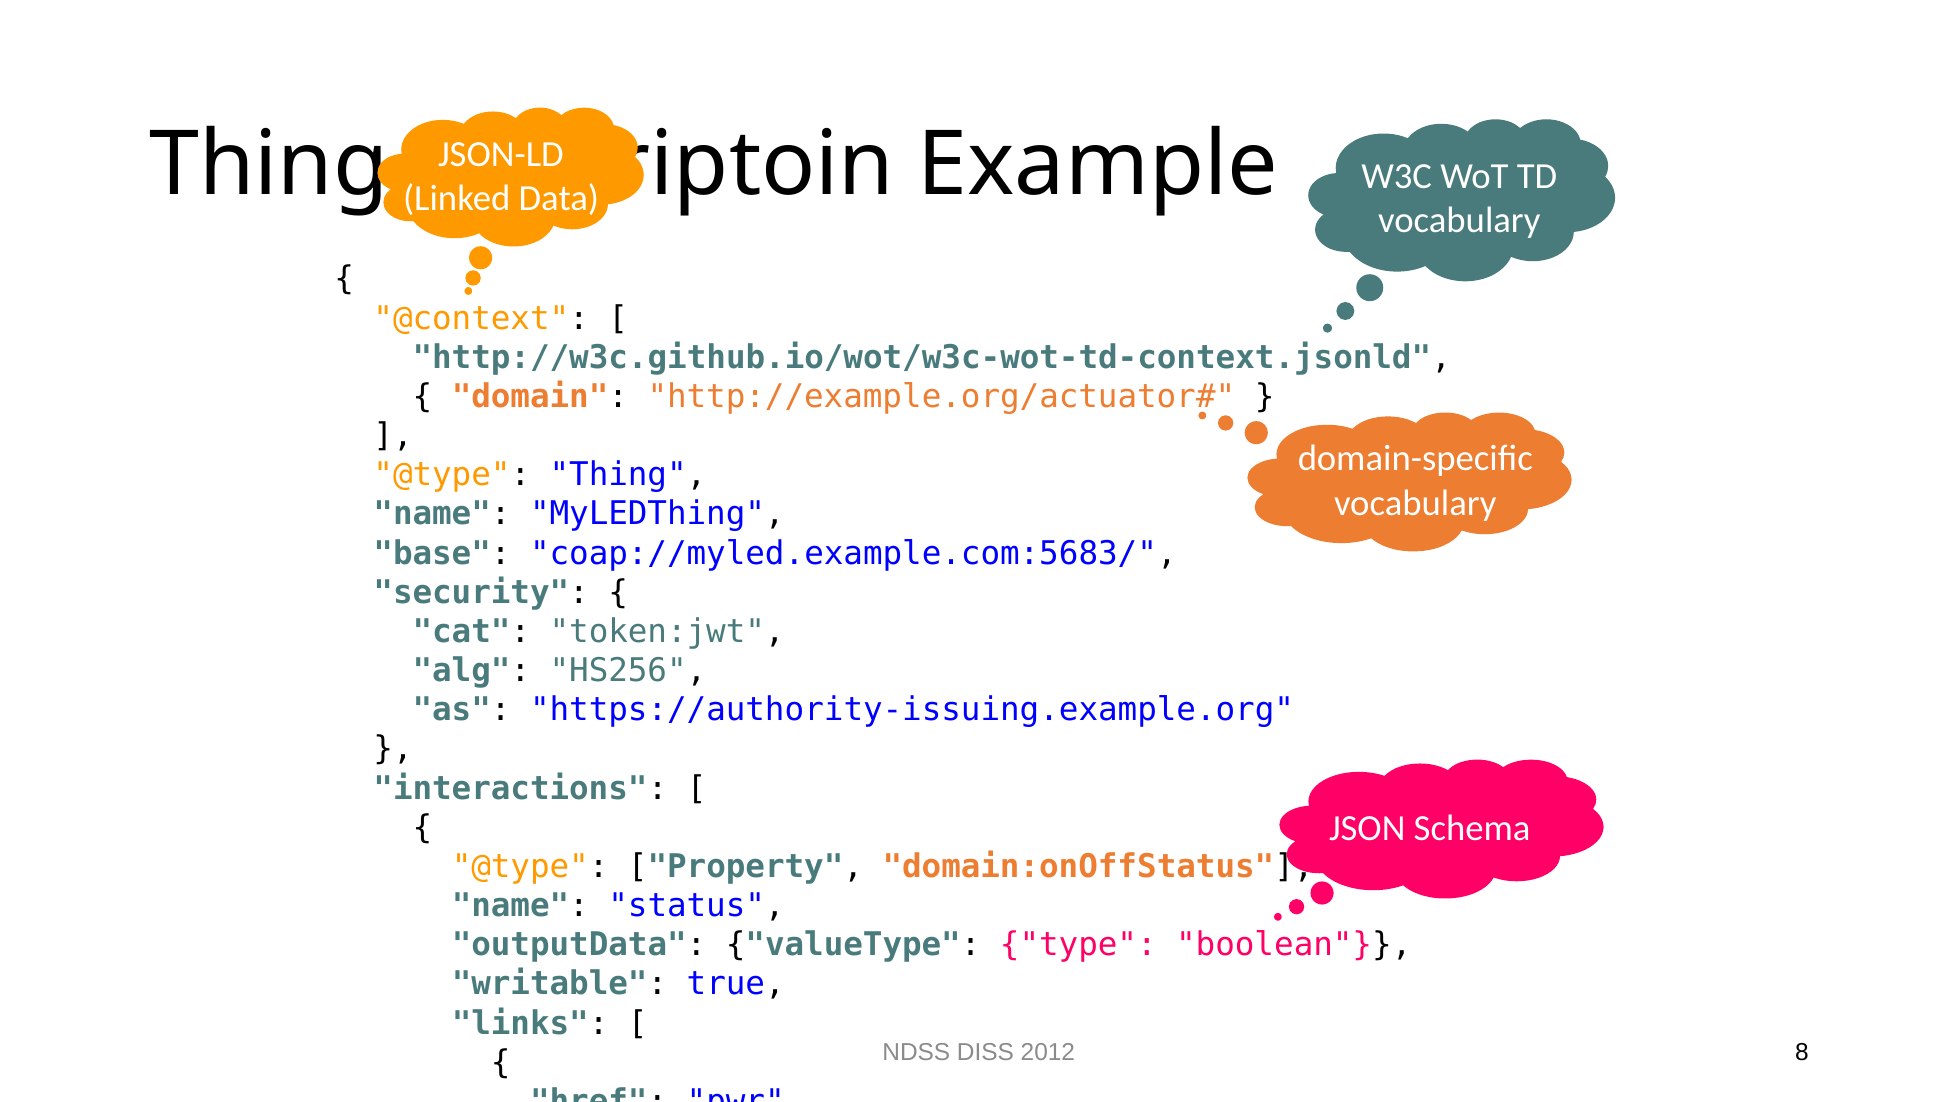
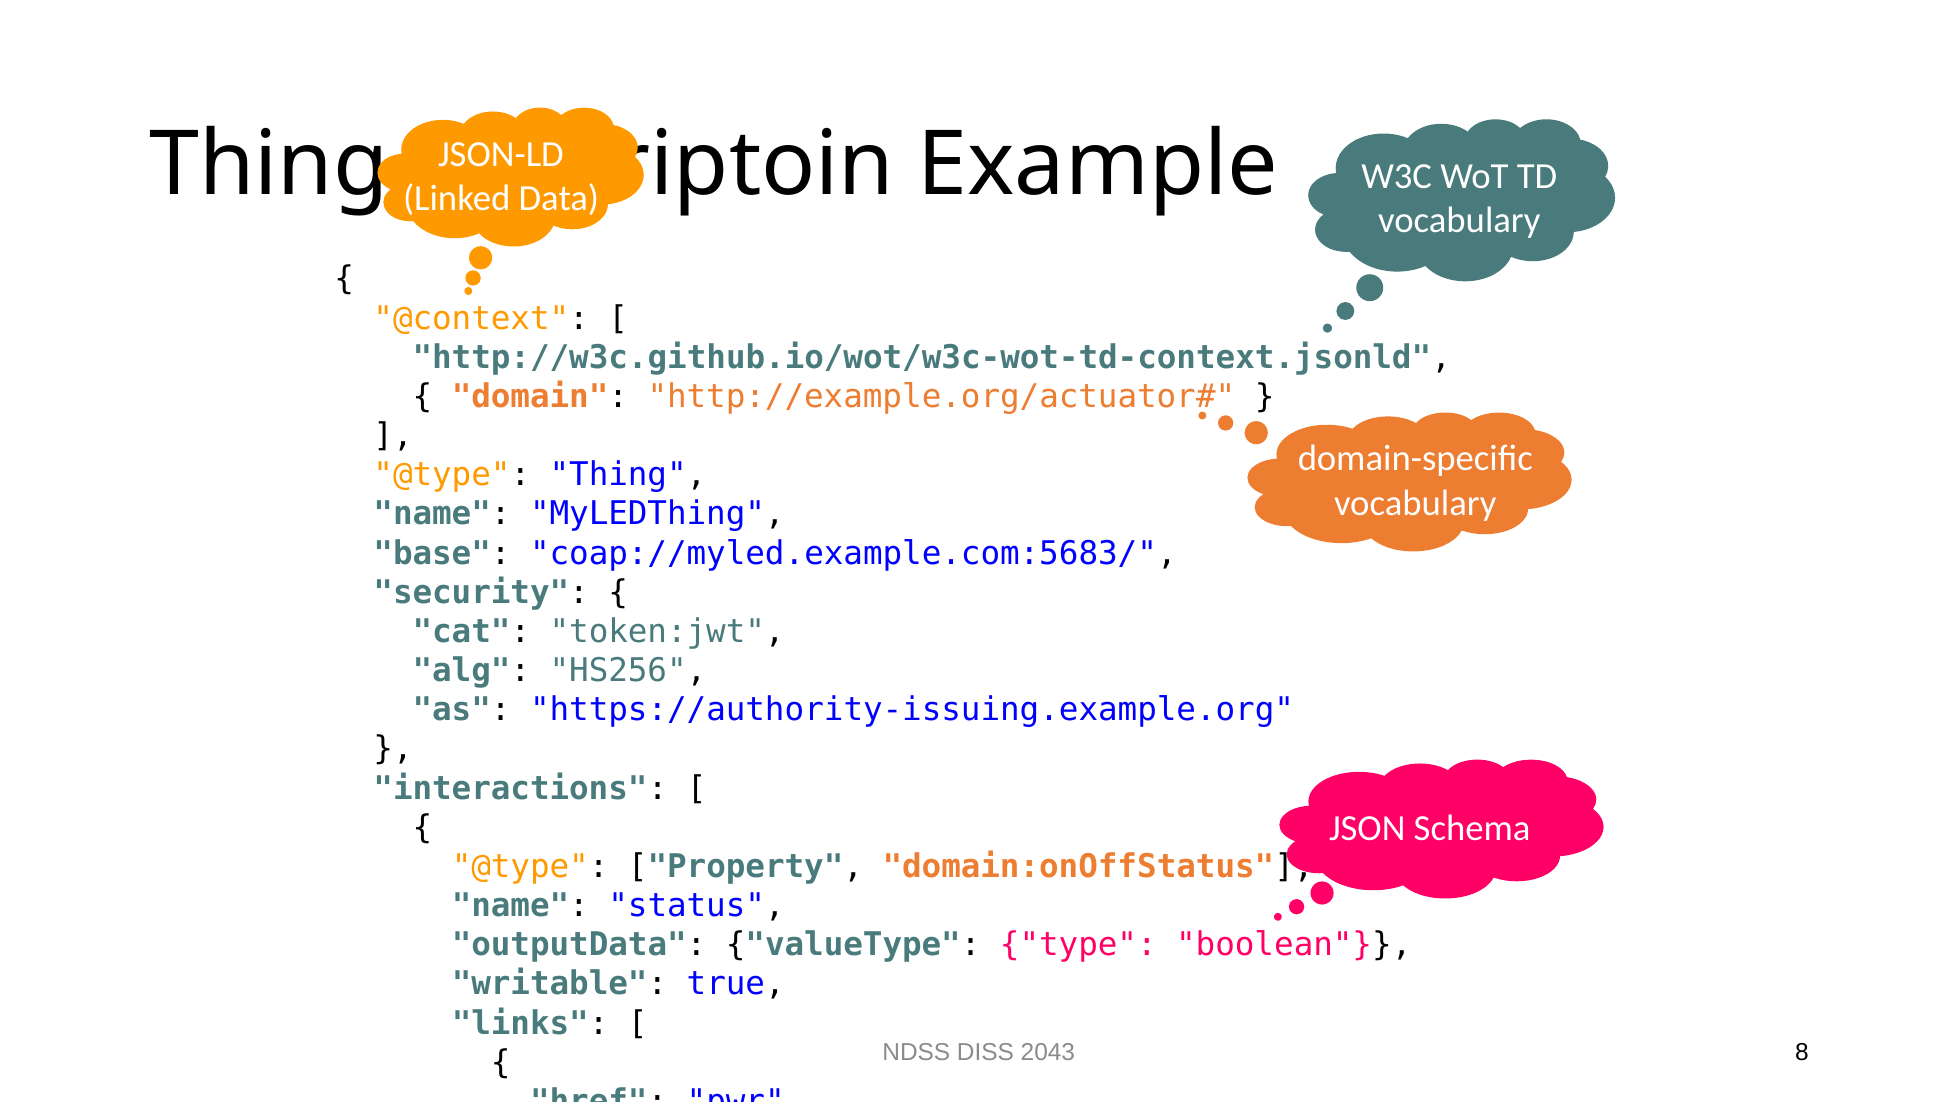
2012: 2012 -> 2043 (1048, 1052)
